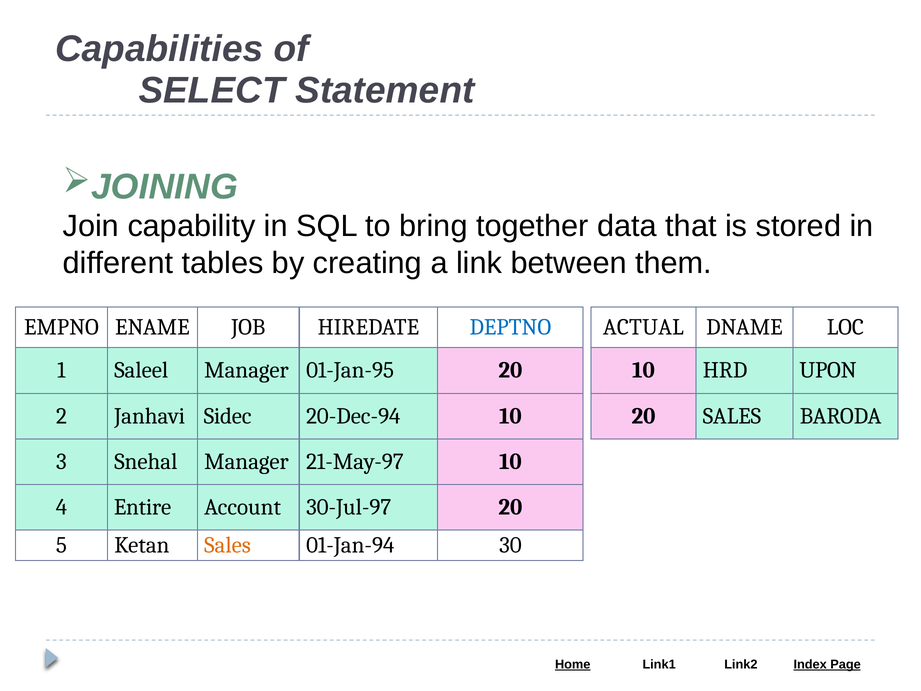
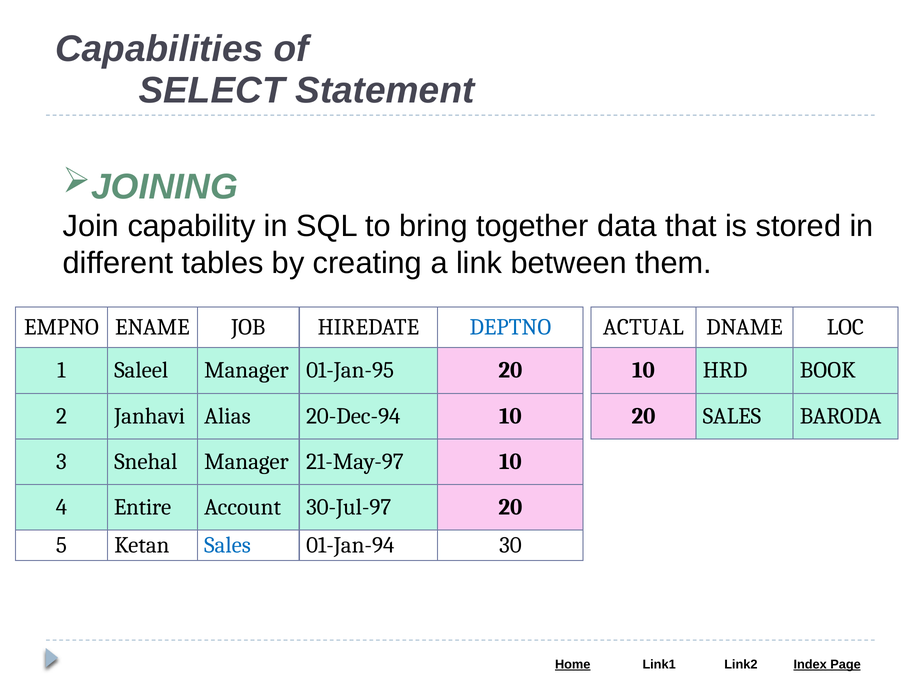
UPON: UPON -> BOOK (828, 370)
Sidec: Sidec -> Alias (227, 416)
Sales colour: orange -> blue (228, 545)
